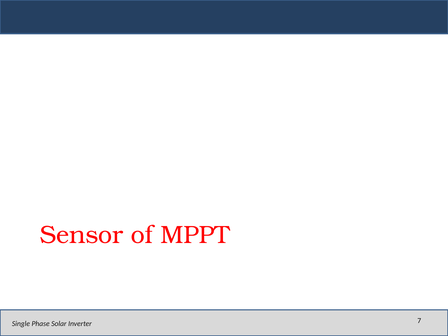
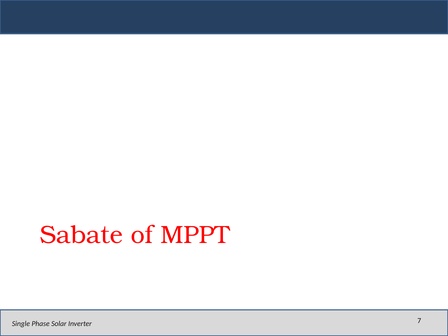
Sensor: Sensor -> Sabate (81, 235)
